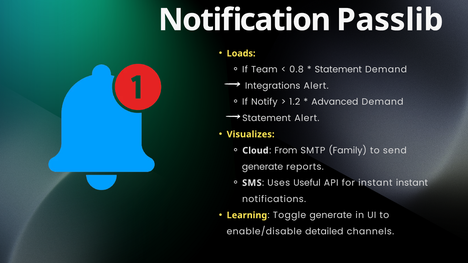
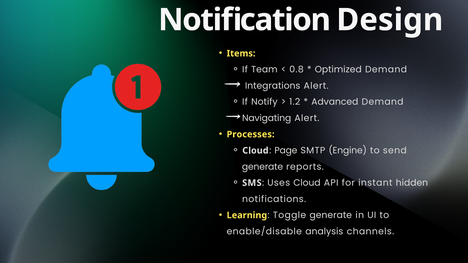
Passlib: Passlib -> Design (390, 20)
Loads: Loads -> Items (241, 53)
Statement: Statement -> Optimized (338, 70)
Statement: Statement -> Navigating (267, 118)
Visualizes: Visualizes -> Processes (251, 134)
From: From -> Page (286, 151)
Family: Family -> Engine (348, 151)
Uses Useful: Useful -> Cloud (307, 183)
instant instant: instant -> hidden (412, 183)
detailed: detailed -> analysis (324, 232)
